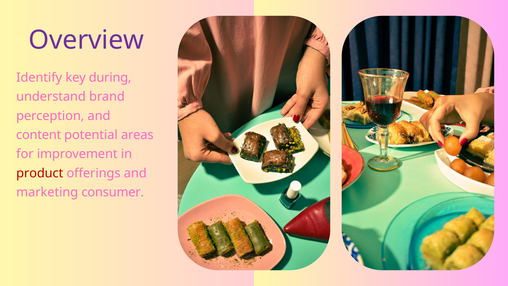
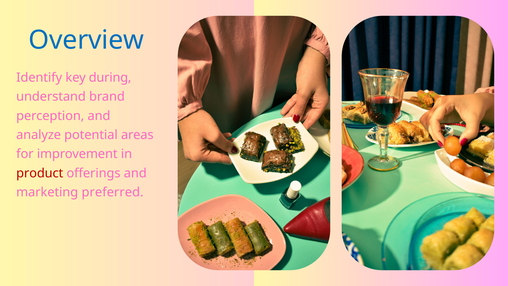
Overview colour: purple -> blue (86, 40)
content: content -> analyze (39, 135)
consumer: consumer -> preferred (113, 192)
